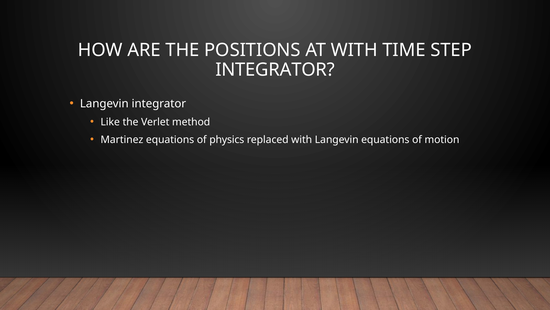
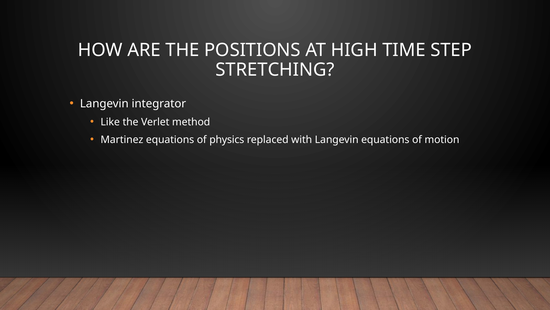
AT WITH: WITH -> HIGH (354, 50)
INTEGRATOR: INTEGRATOR -> STRETCHING (275, 70)
